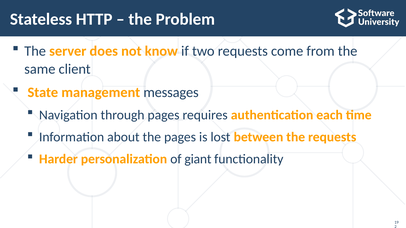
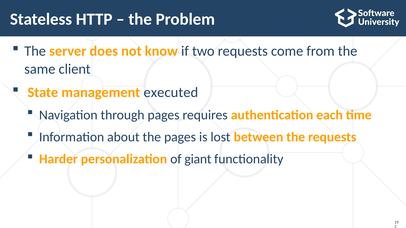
messages: messages -> executed (171, 92)
